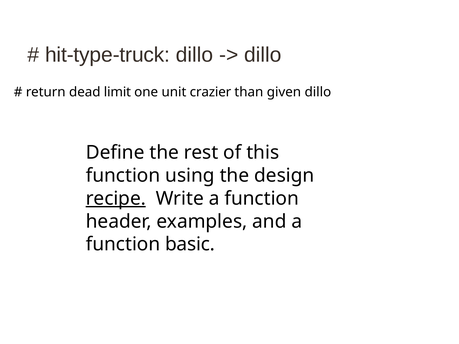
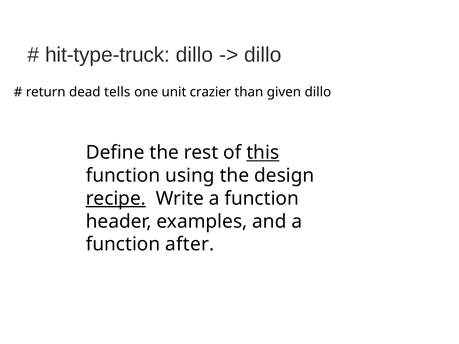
limit: limit -> tells (117, 92)
this underline: none -> present (263, 153)
basic: basic -> after (190, 245)
